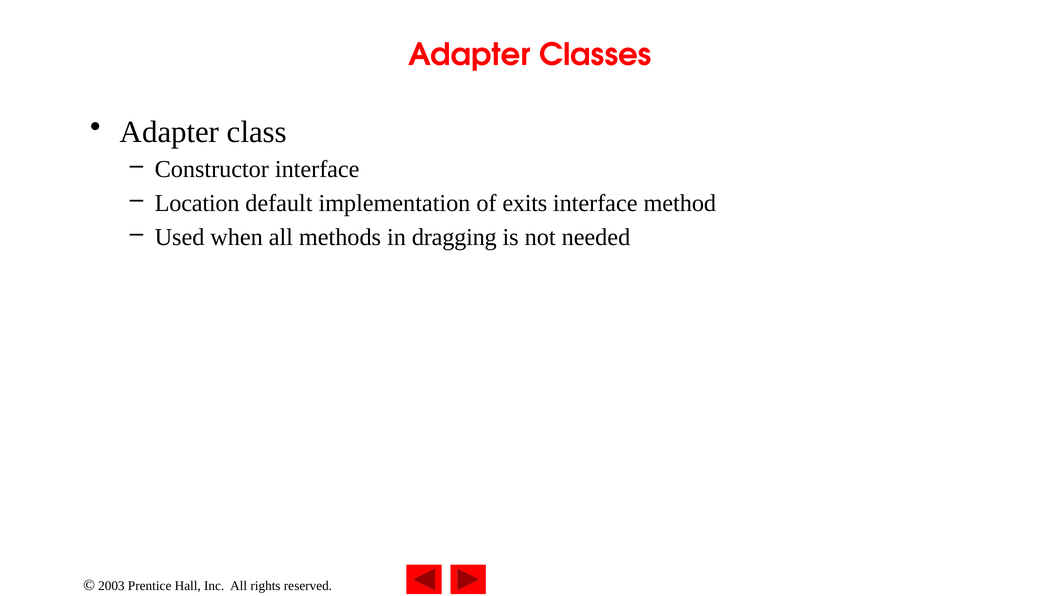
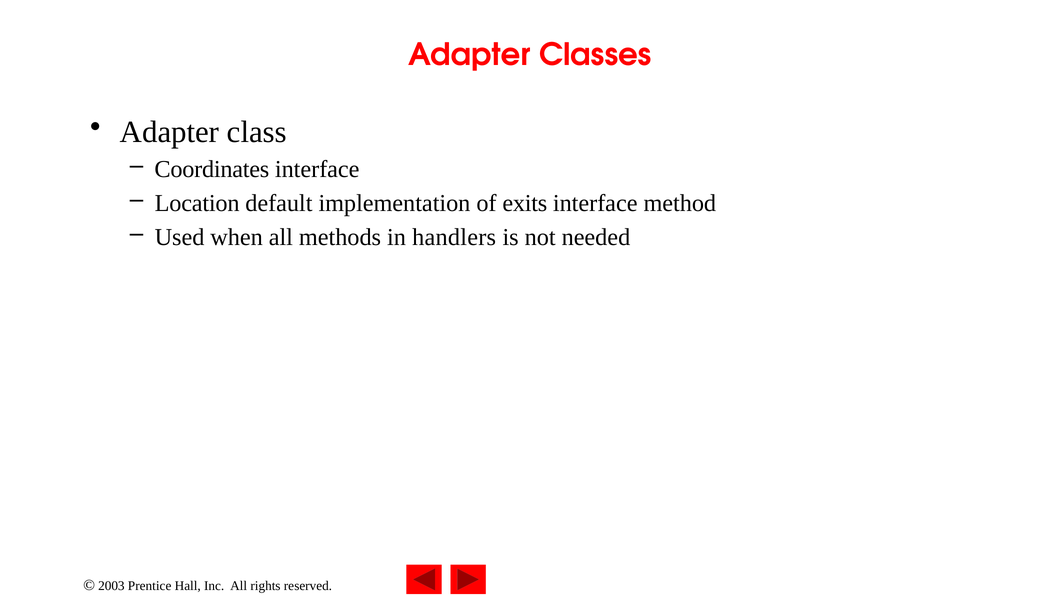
Constructor: Constructor -> Coordinates (212, 170)
dragging: dragging -> handlers (454, 237)
